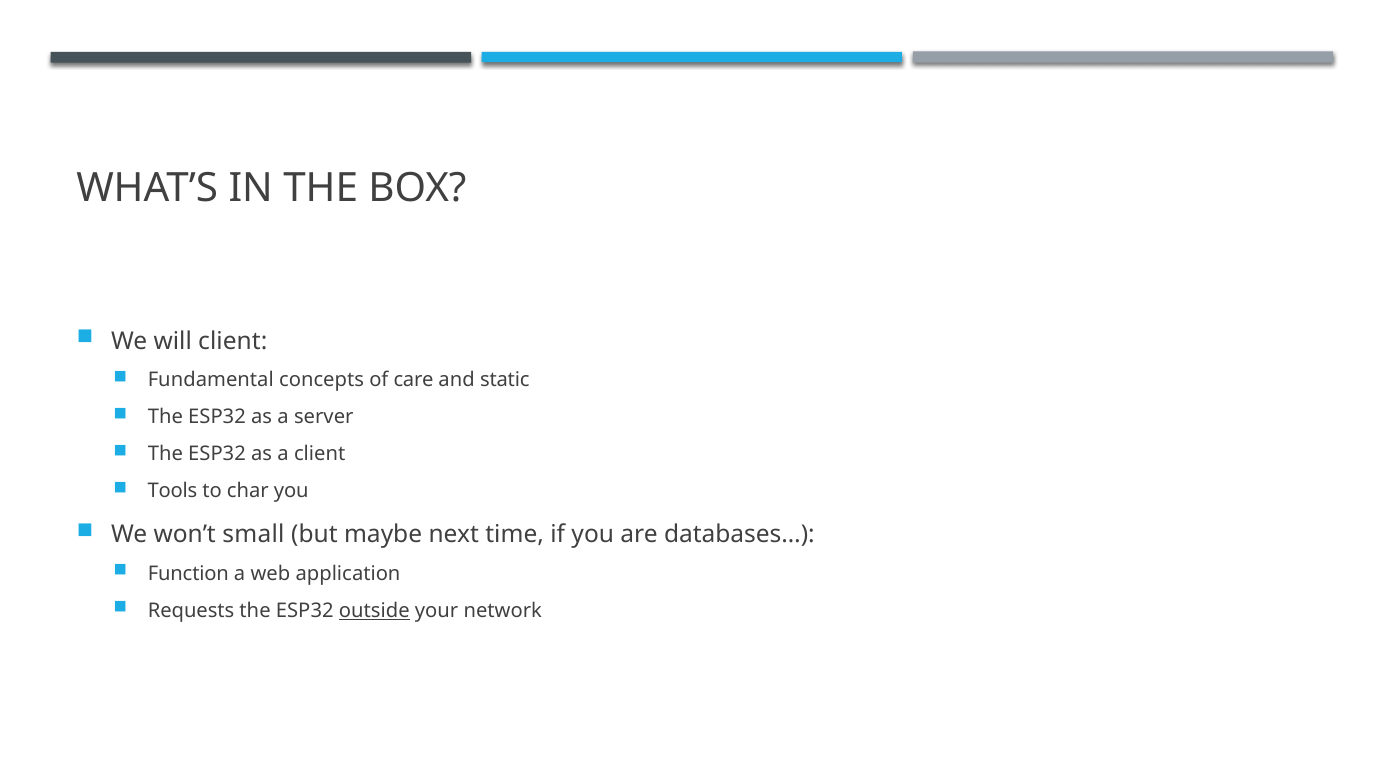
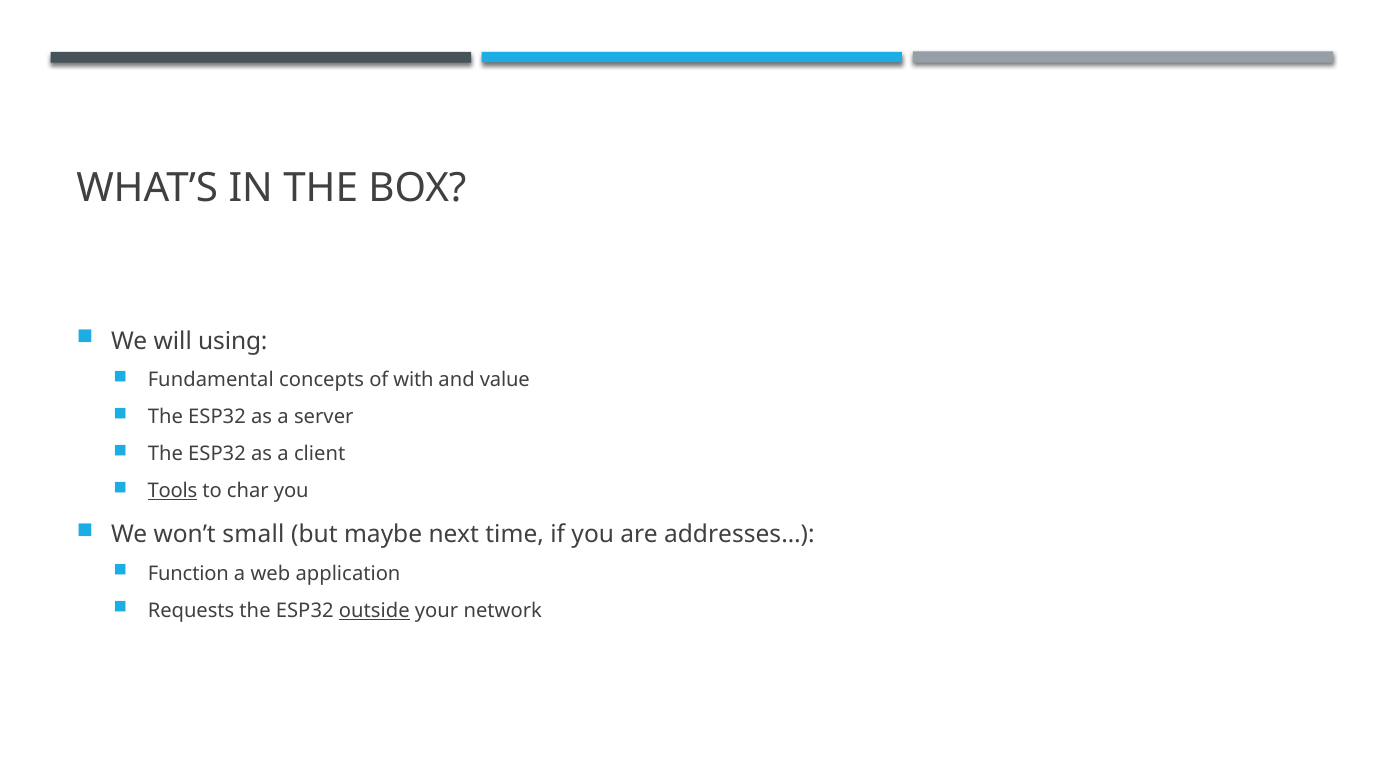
will client: client -> using (233, 341)
care: care -> with (414, 381)
static: static -> value (505, 381)
Tools underline: none -> present (172, 491)
databases…: databases… -> addresses… (739, 535)
